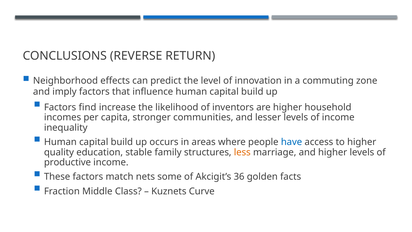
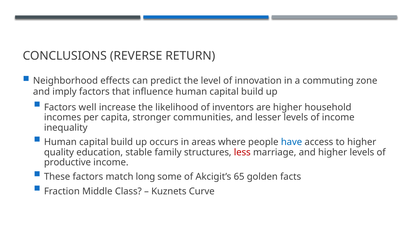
find: find -> well (88, 107)
less colour: orange -> red (242, 152)
nets: nets -> long (145, 177)
36: 36 -> 65 (239, 177)
